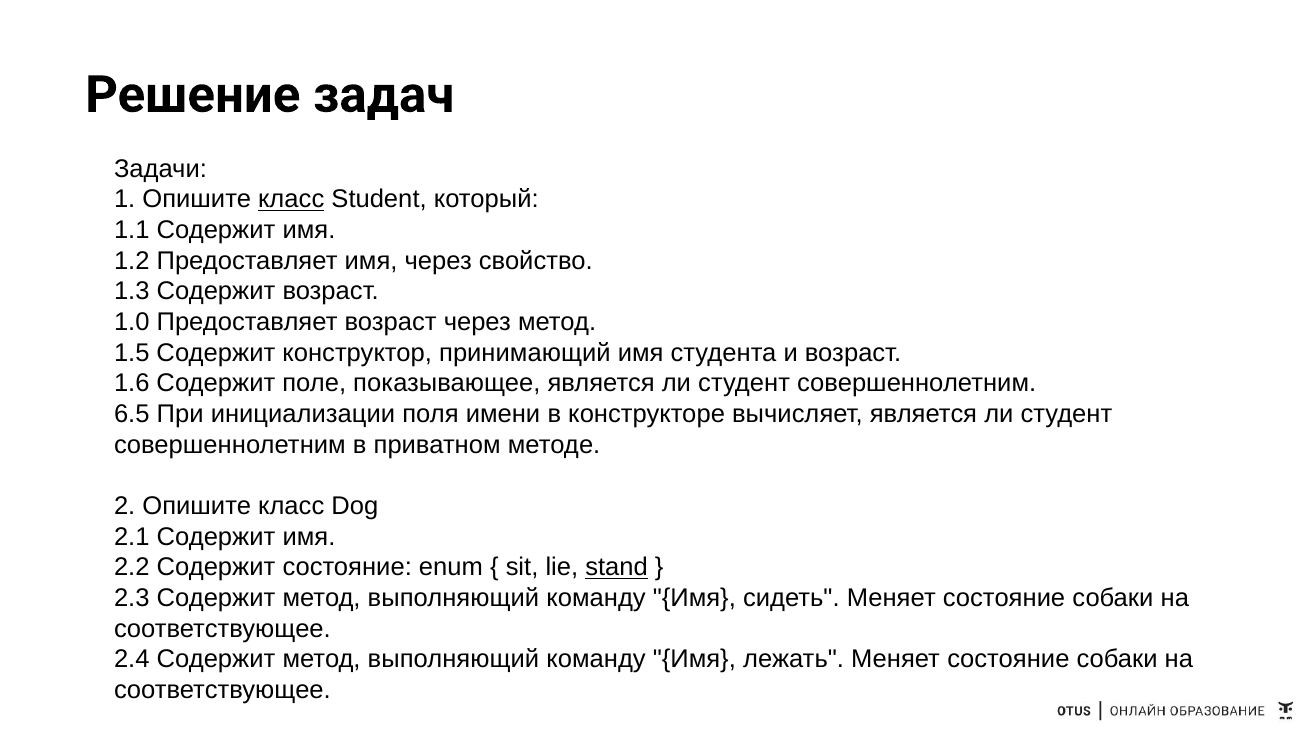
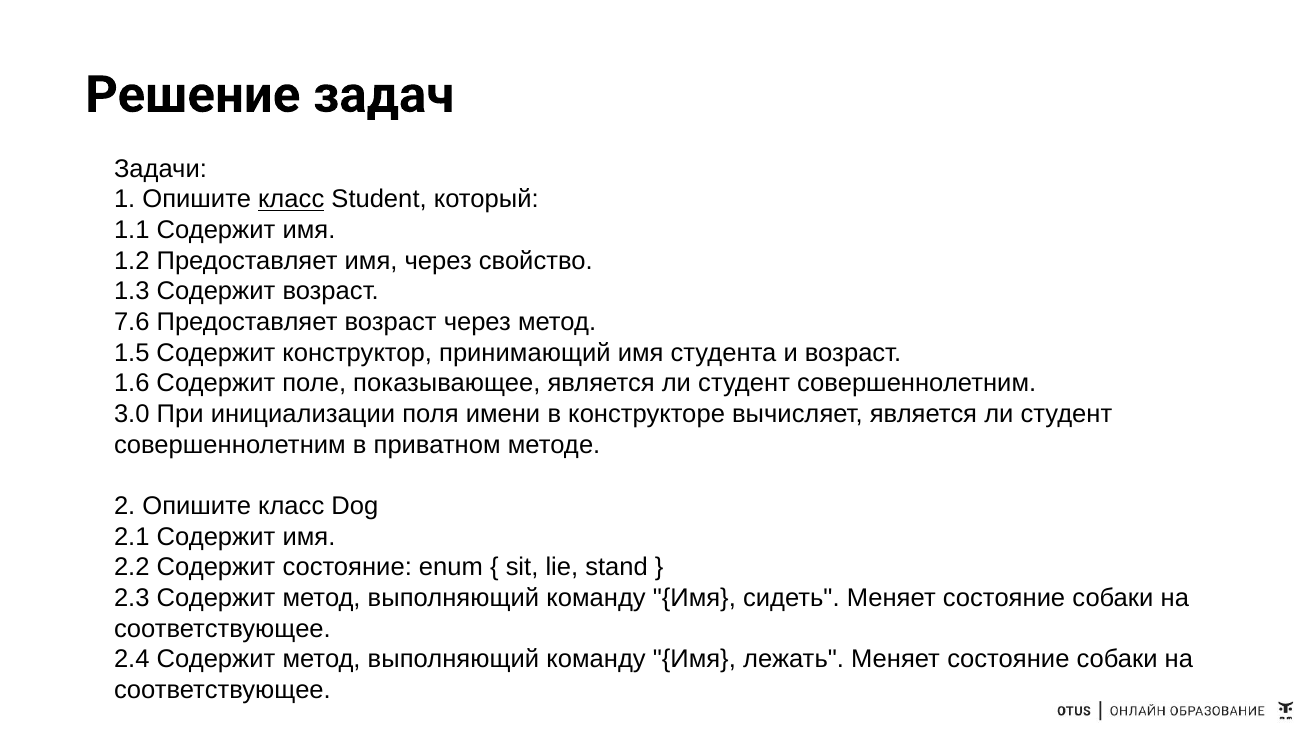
1.0: 1.0 -> 7.6 (132, 322)
6.5: 6.5 -> 3.0 (132, 414)
stand underline: present -> none (617, 567)
